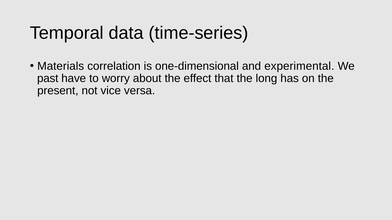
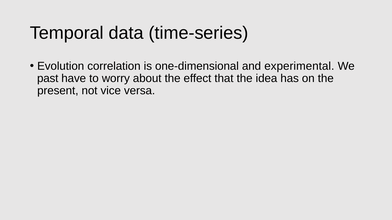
Materials: Materials -> Evolution (61, 66)
long: long -> idea (266, 79)
